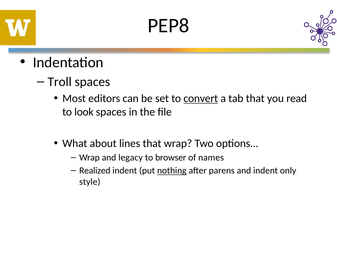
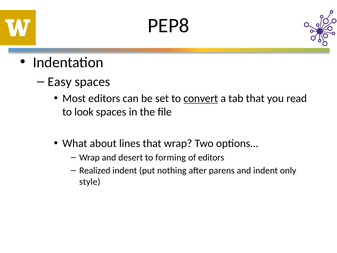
Troll: Troll -> Easy (60, 82)
legacy: legacy -> desert (131, 157)
browser: browser -> forming (171, 157)
of names: names -> editors (211, 157)
nothing underline: present -> none (172, 170)
